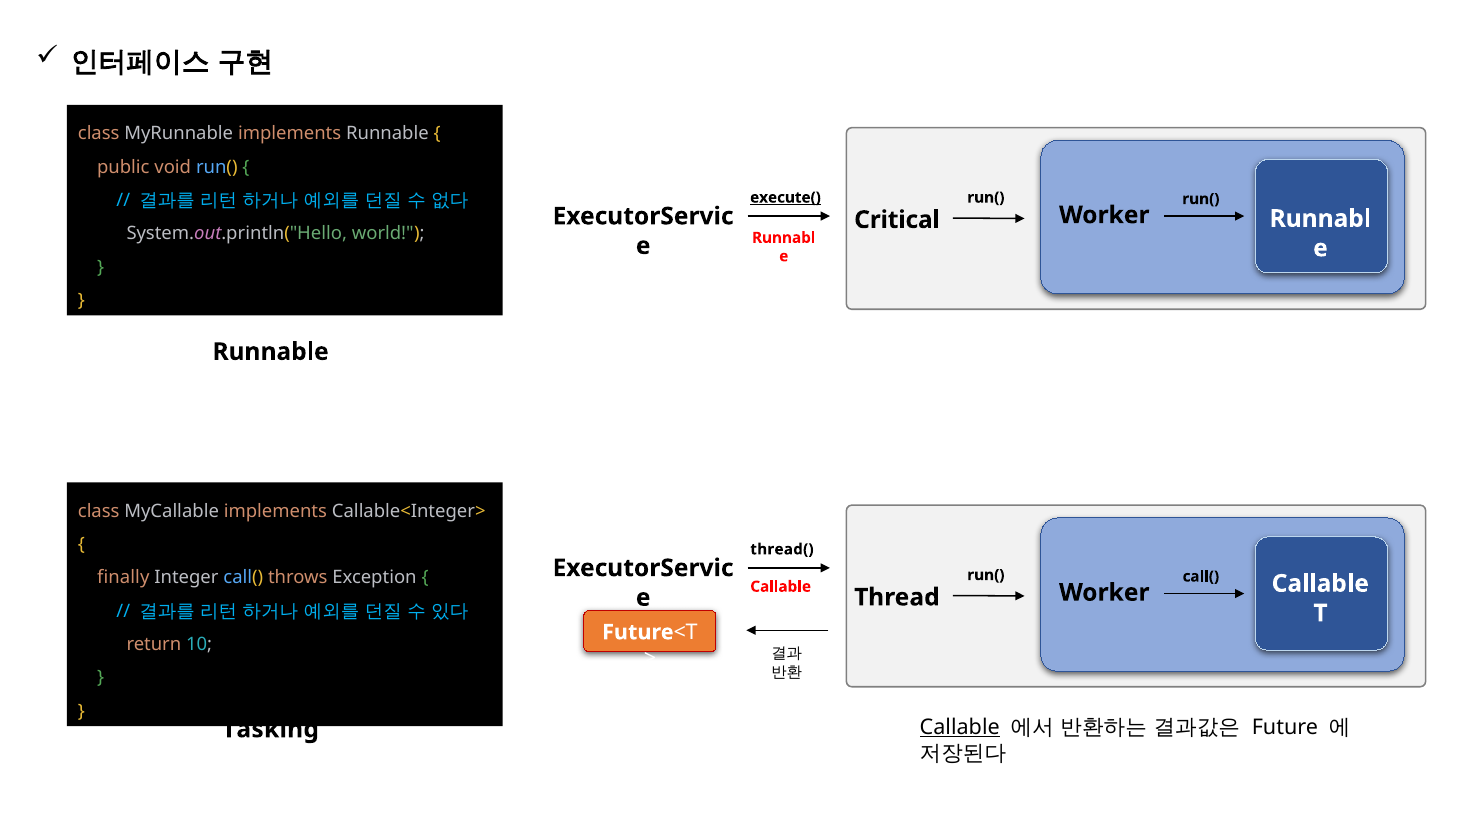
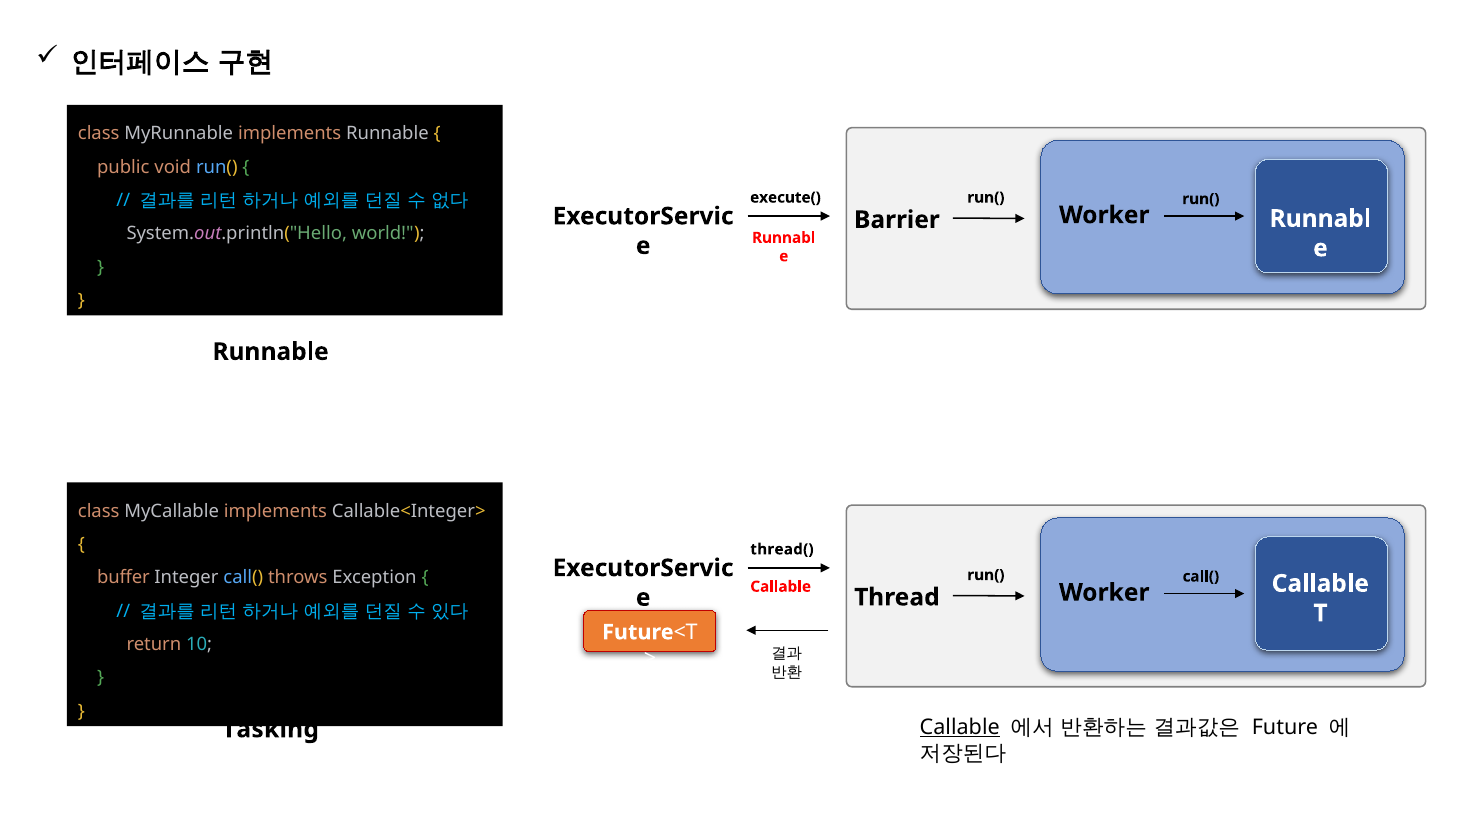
execute( underline: present -> none (785, 198)
Critical: Critical -> Barrier (897, 220)
finally: finally -> buffer (123, 578)
